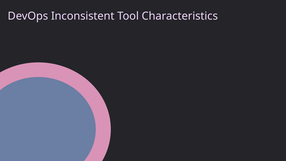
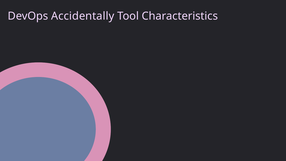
Inconsistent: Inconsistent -> Accidentally (83, 16)
